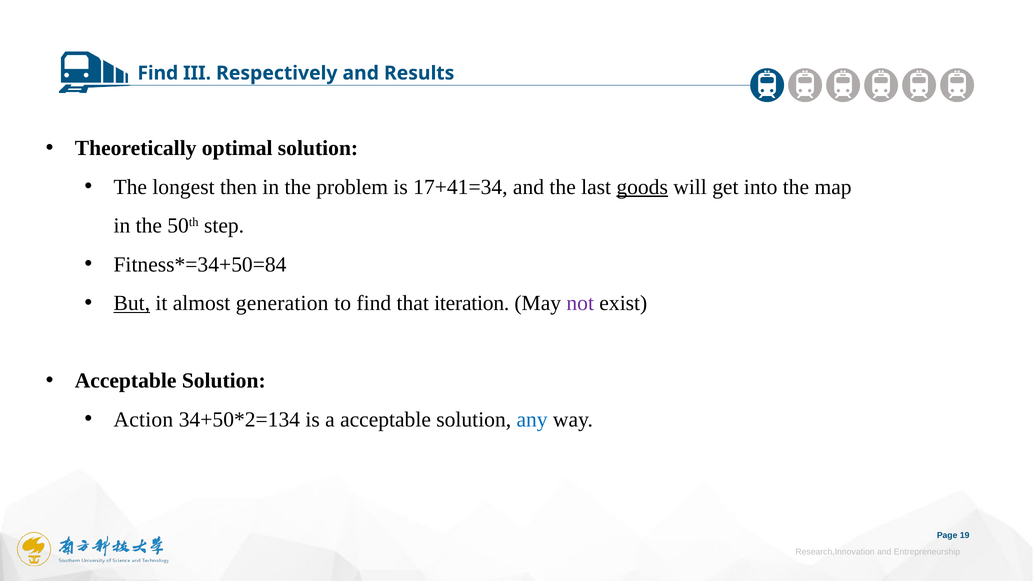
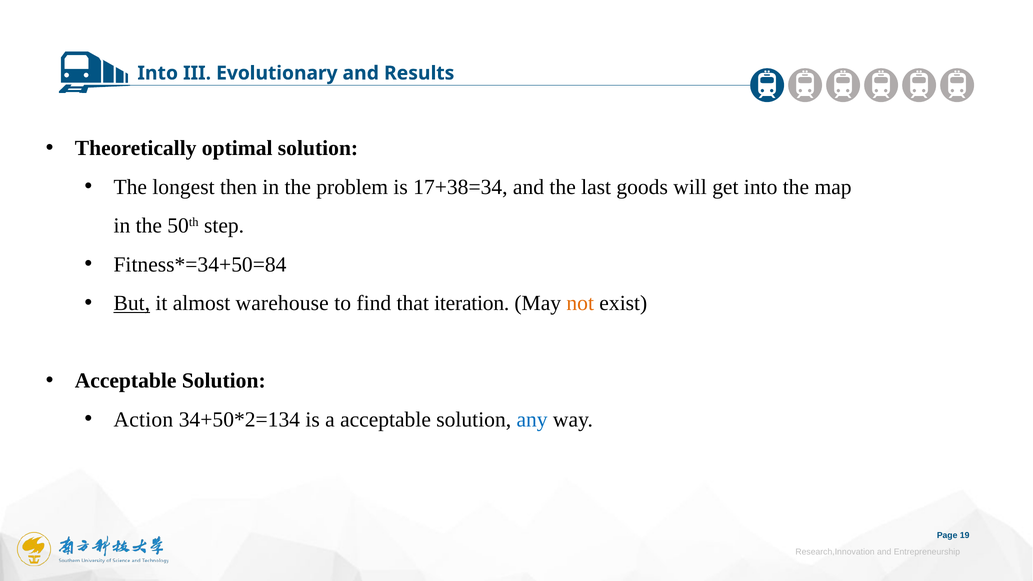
Find: Find -> Into (158, 73)
Respectively: Respectively -> Evolutionary (277, 73)
17+41=34: 17+41=34 -> 17+38=34 (460, 187)
goods underline: present -> none (642, 187)
generation: generation -> warehouse (282, 303)
not colour: purple -> orange (580, 303)
